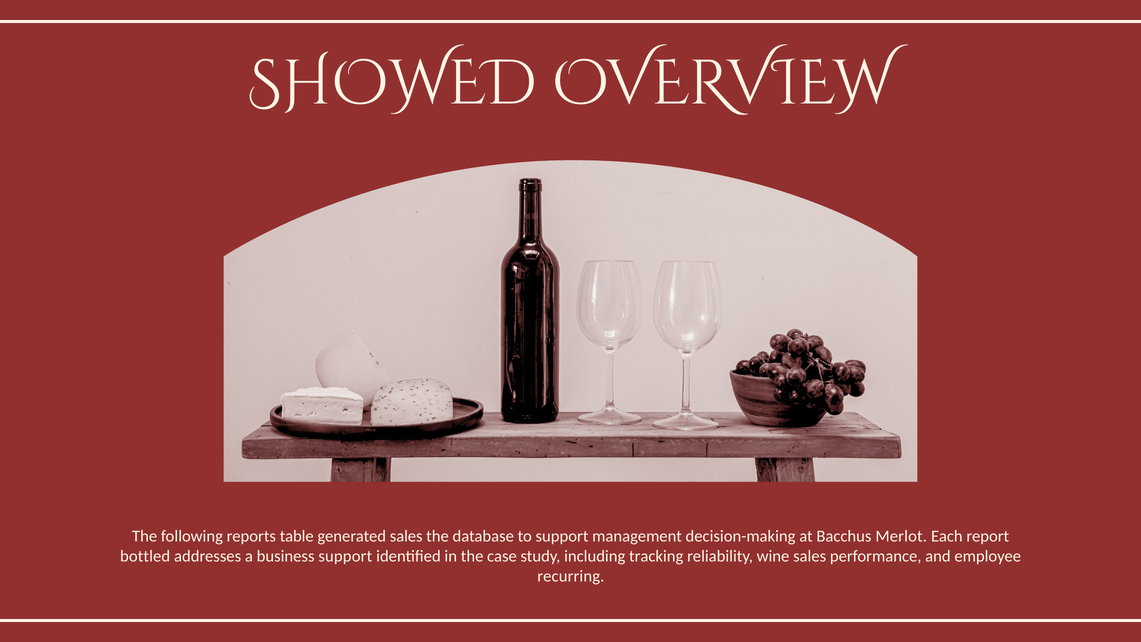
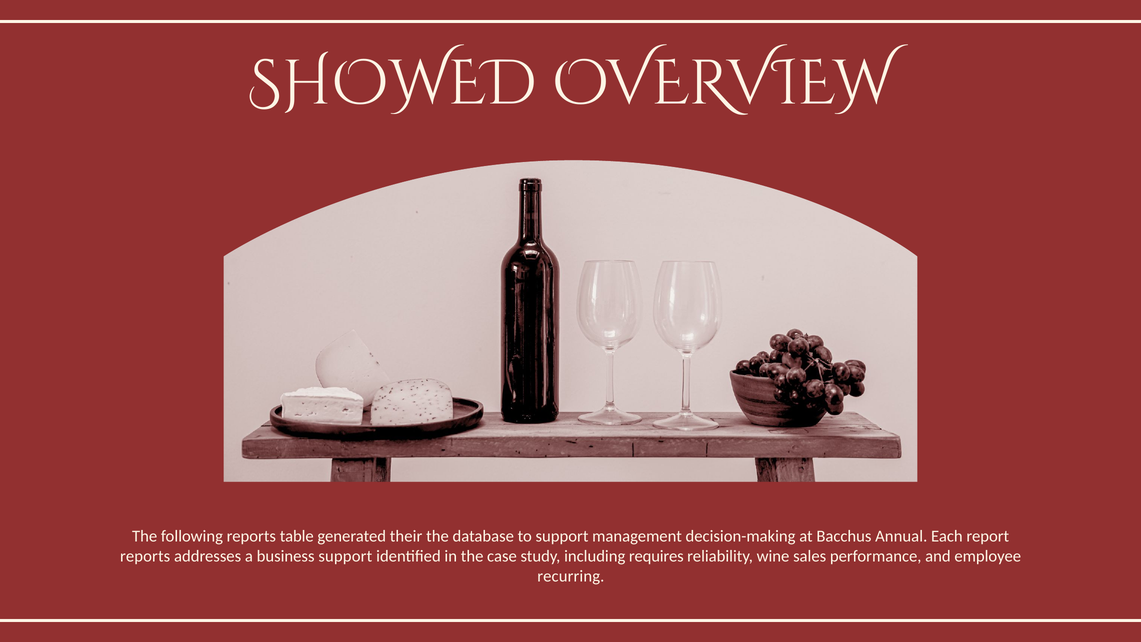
generated sales: sales -> their (406, 536)
Merlot: Merlot -> Annual (901, 536)
bottled: bottled -> reports (145, 556)
tracking: tracking -> requires (656, 556)
